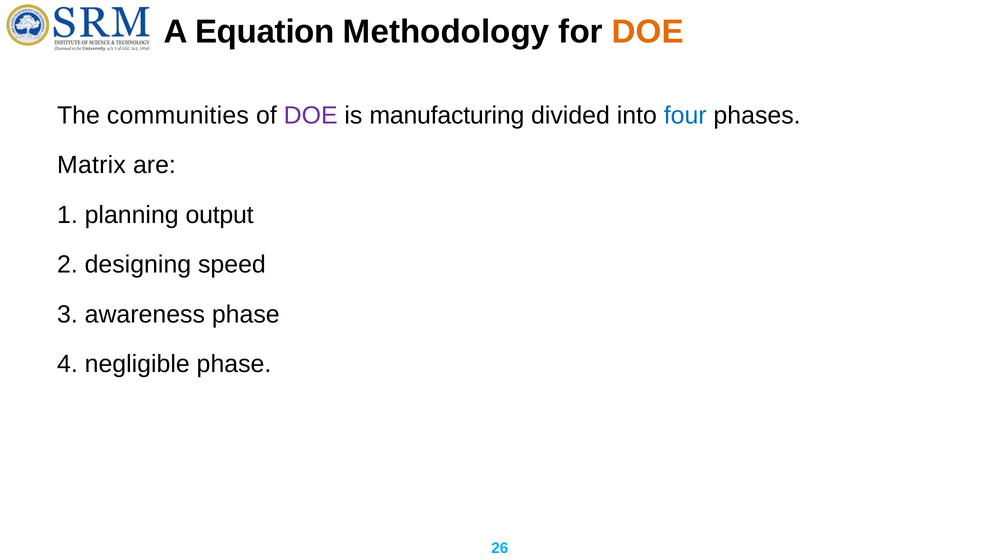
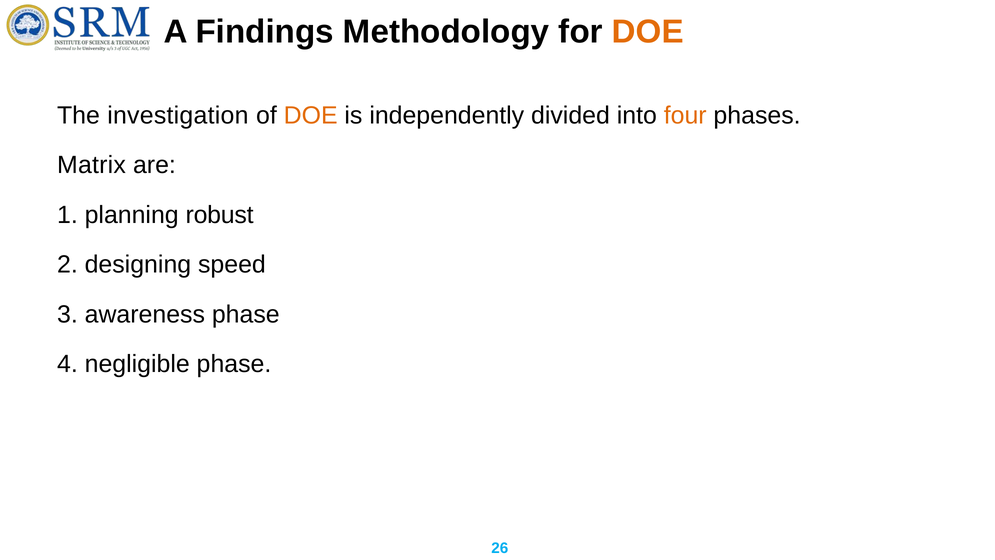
Equation: Equation -> Findings (265, 32)
communities: communities -> investigation (178, 115)
DOE colour: purple -> orange (311, 115)
manufacturing: manufacturing -> independently (447, 115)
four colour: blue -> orange (685, 115)
output: output -> robust (220, 215)
